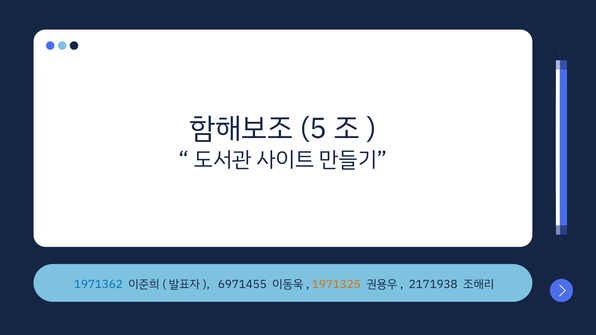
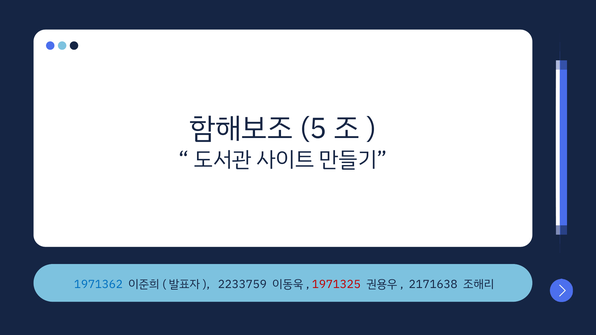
6971455: 6971455 -> 2233759 (242, 285)
1971325 colour: orange -> red (336, 285)
2171938: 2171938 -> 2171638 (433, 285)
